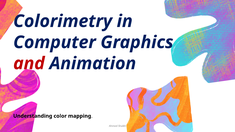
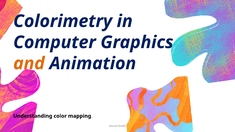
and colour: red -> orange (29, 64)
